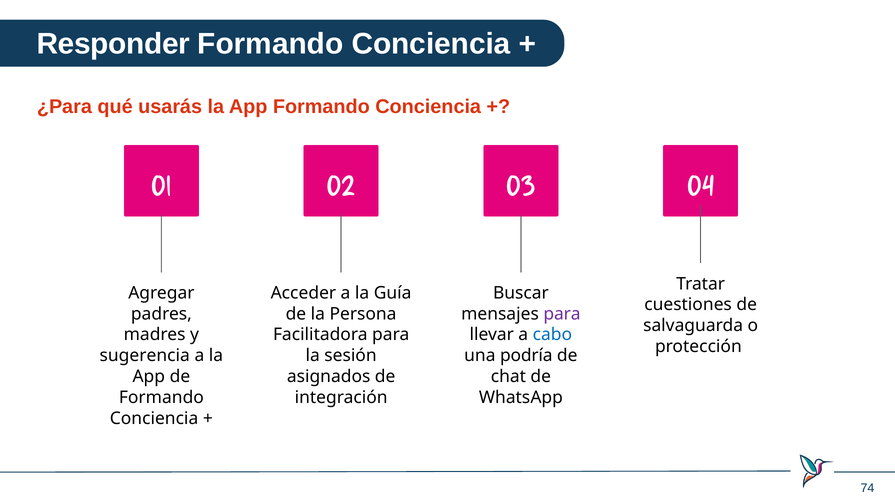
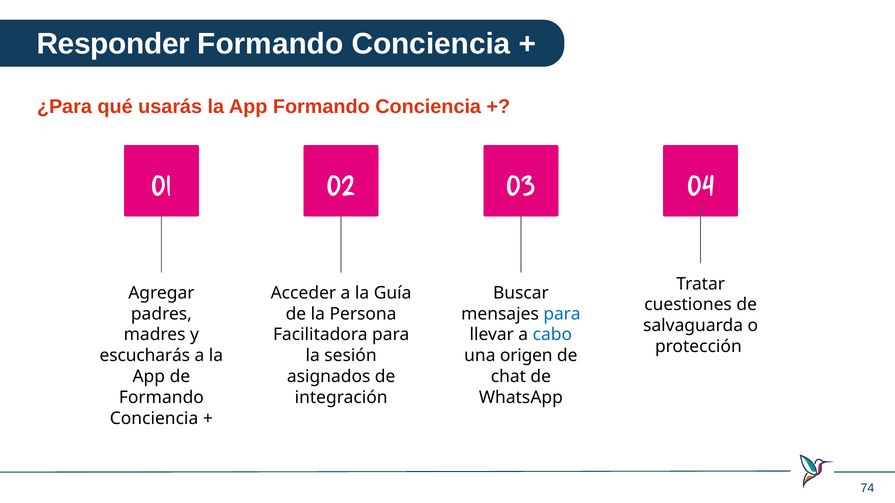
para colour: purple -> blue (562, 314)
sugerencia: sugerencia -> escucharás (145, 356)
podría: podría -> origen (526, 356)
